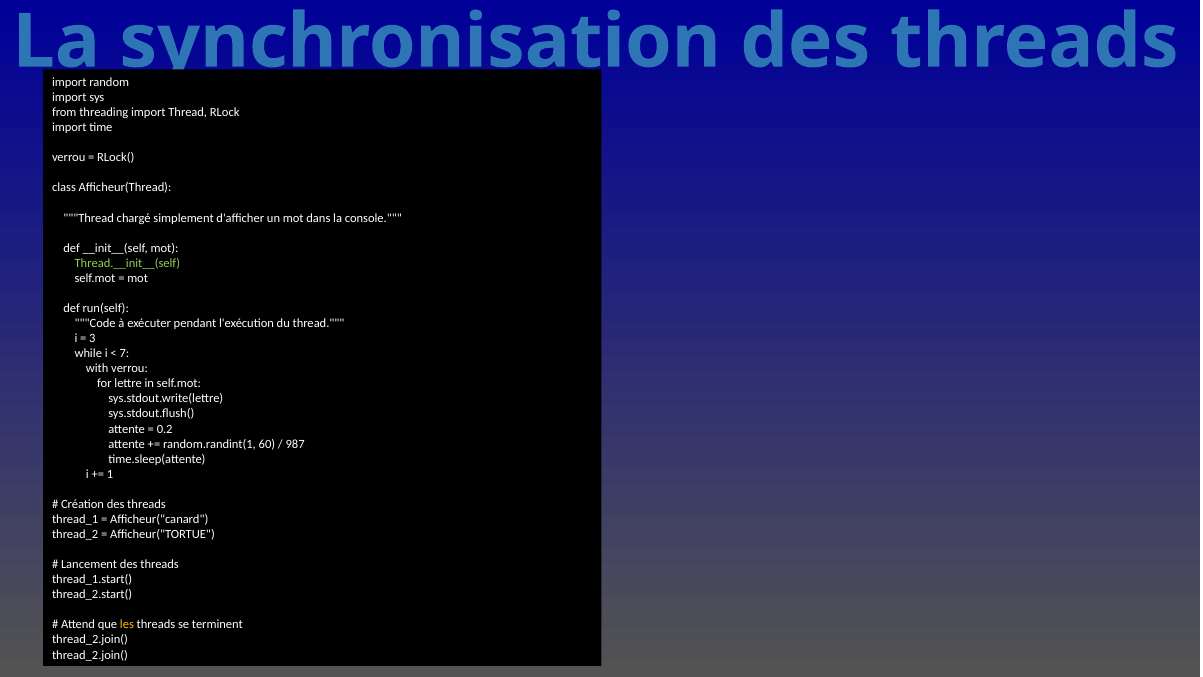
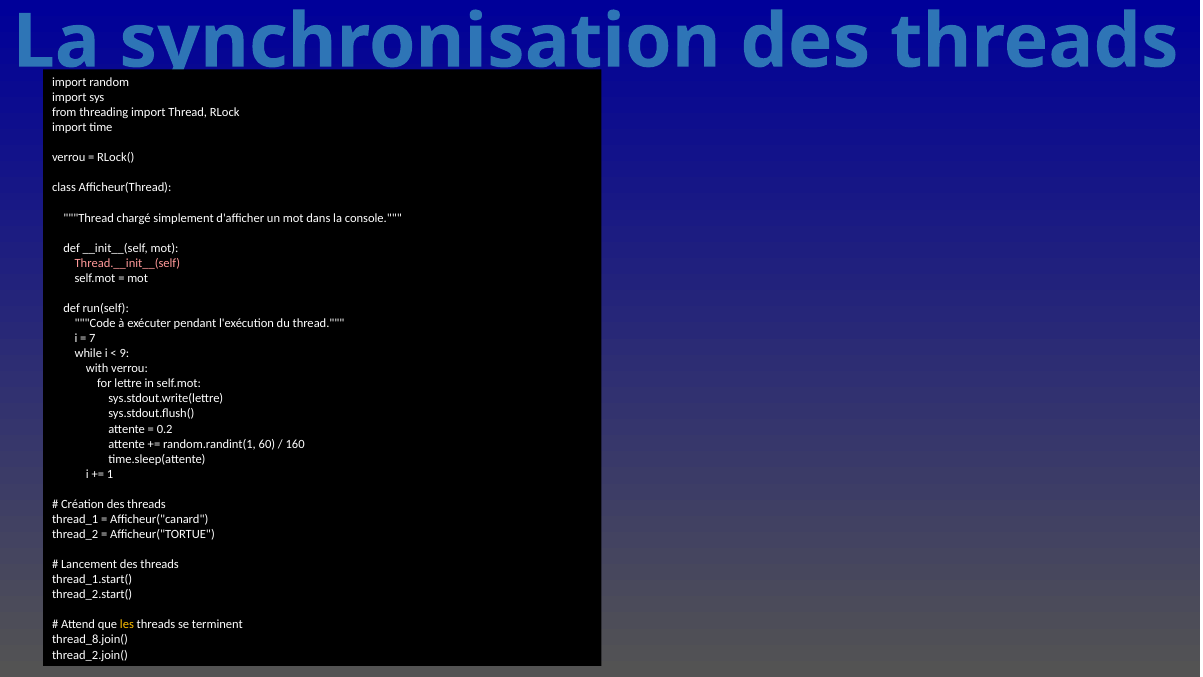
Thread.__init__(self colour: light green -> pink (127, 263)
3: 3 -> 7 (92, 338)
7: 7 -> 9 (124, 353)
987: 987 -> 160 (295, 444)
thread_2.join(: thread_2.join( -> thread_8.join( (90, 640)
